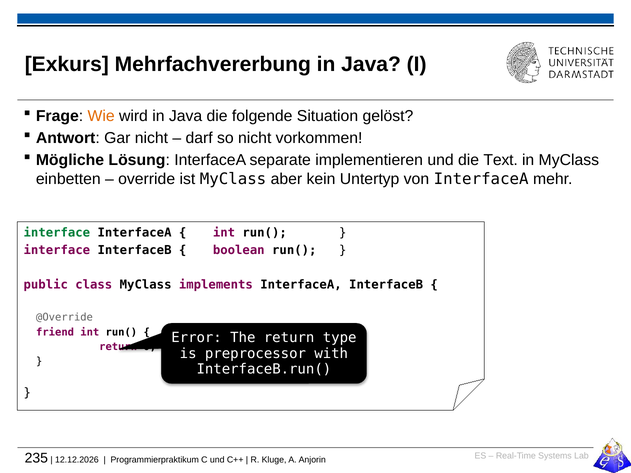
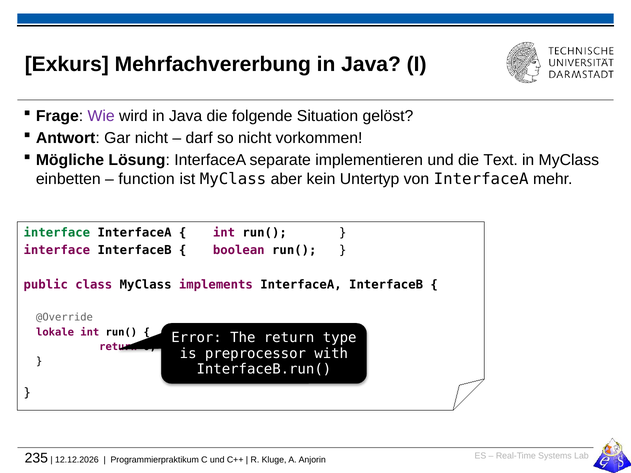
Wie colour: orange -> purple (101, 116)
override: override -> function (147, 179)
friend: friend -> lokale (55, 332)
